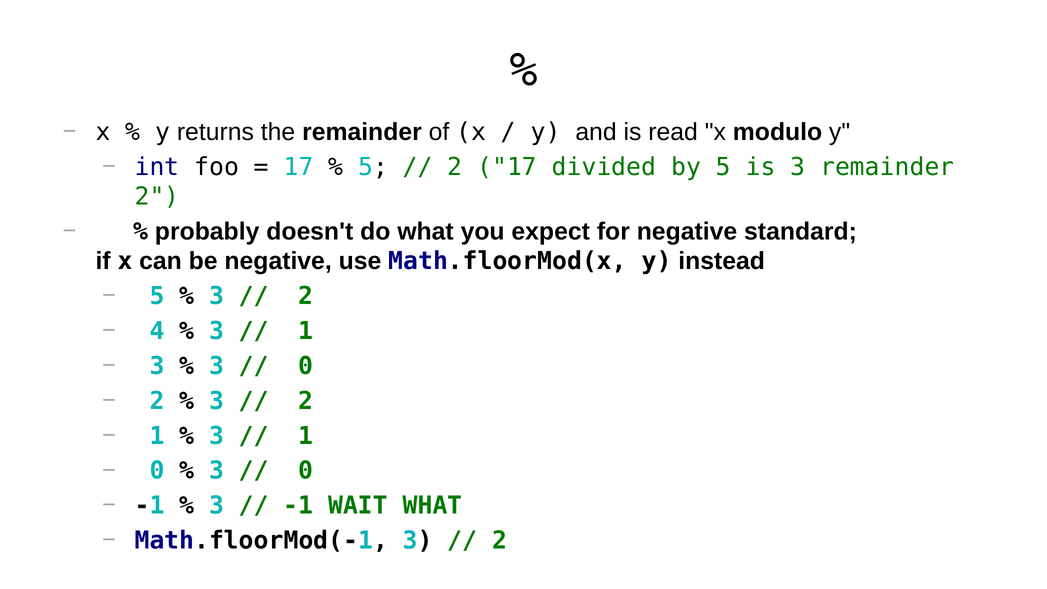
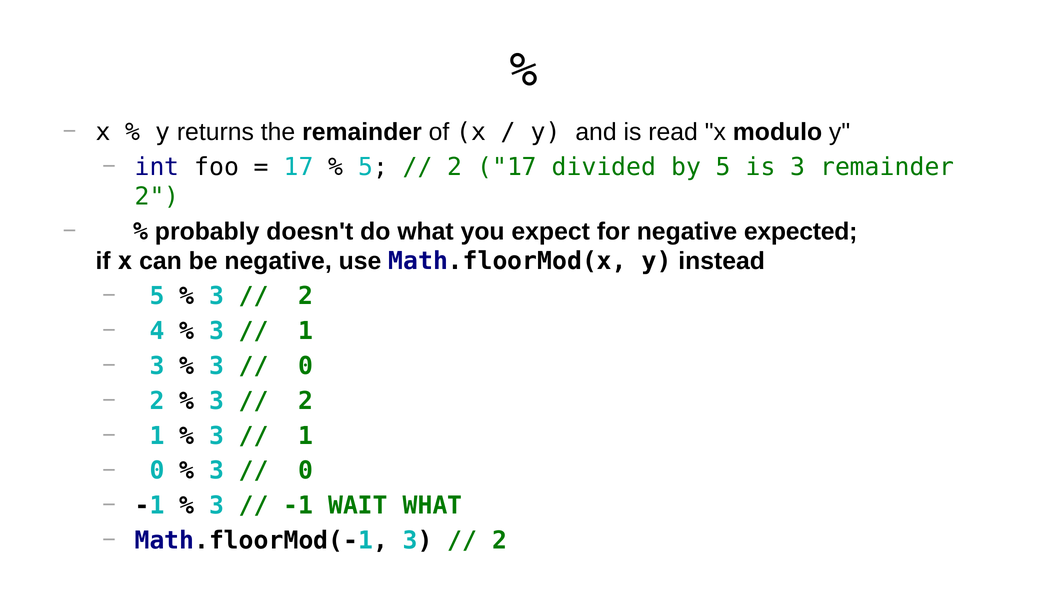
standard: standard -> expected (801, 232)
